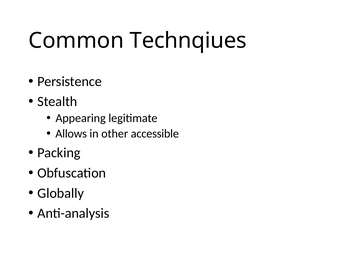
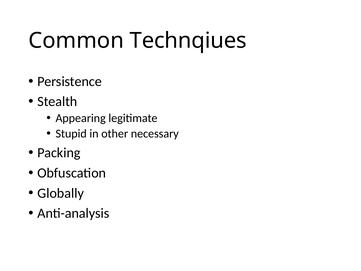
Allows: Allows -> Stupid (71, 134)
accessible: accessible -> necessary (155, 134)
